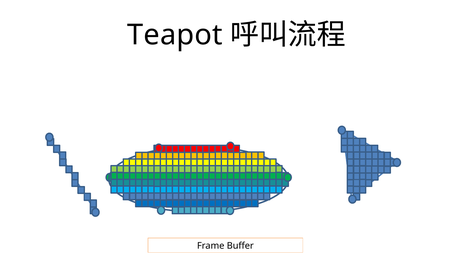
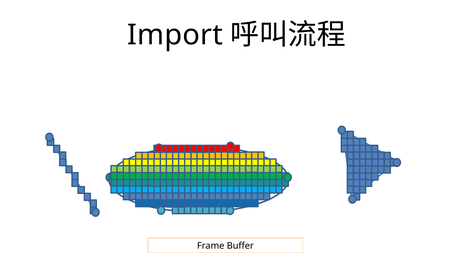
Teapot: Teapot -> Import (175, 35)
